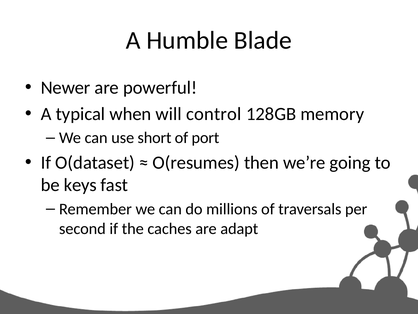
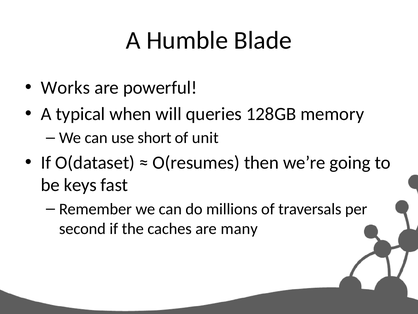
Newer: Newer -> Works (65, 88)
control: control -> queries (214, 114)
port: port -> unit (205, 138)
adapt: adapt -> many (239, 228)
